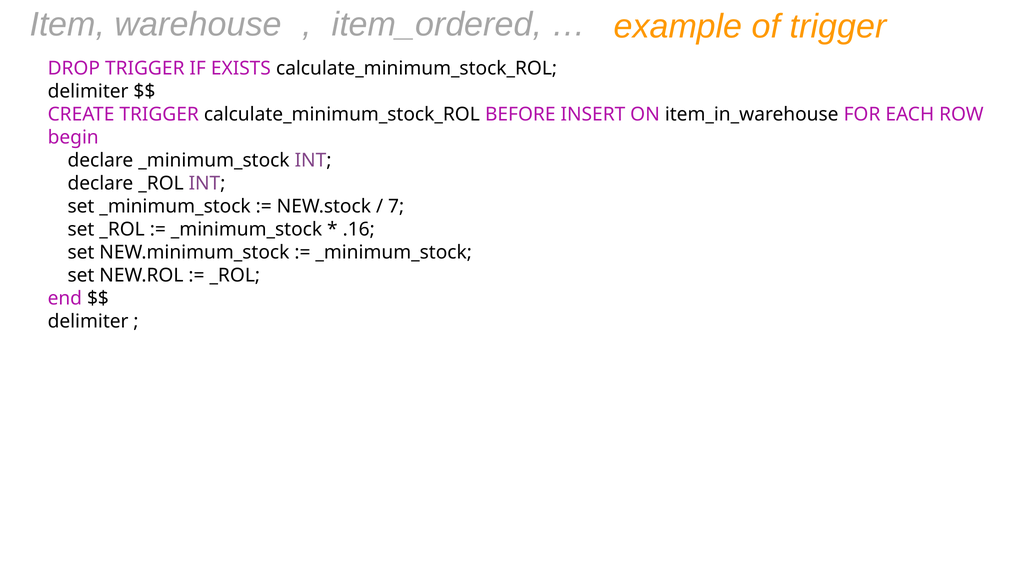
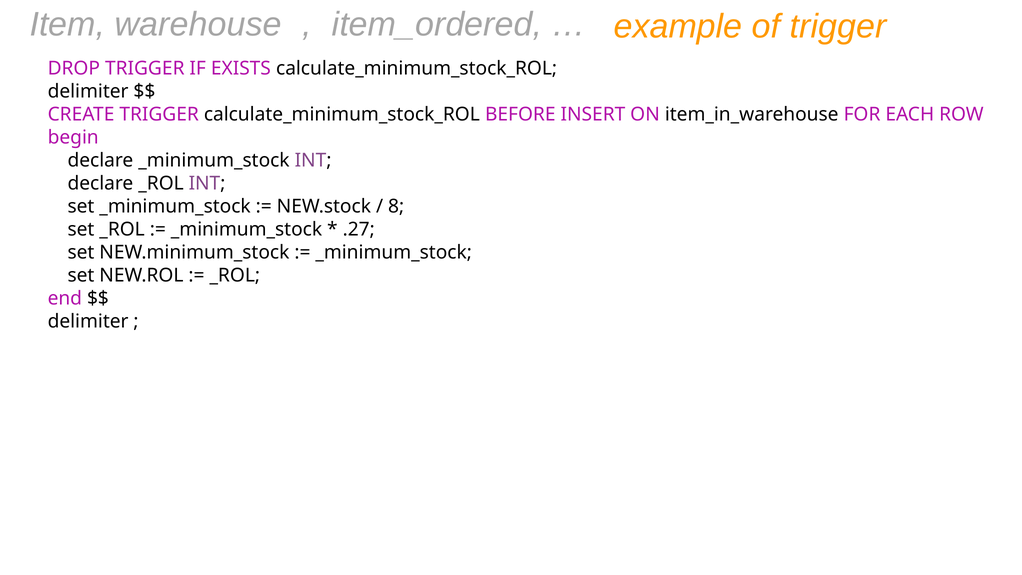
7: 7 -> 8 (396, 206)
.16: .16 -> .27 (359, 229)
